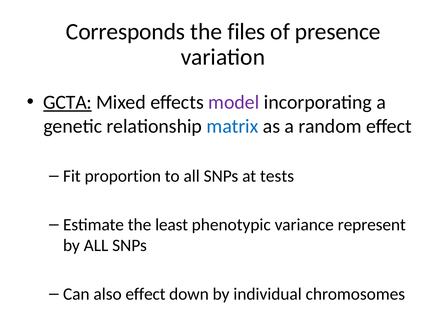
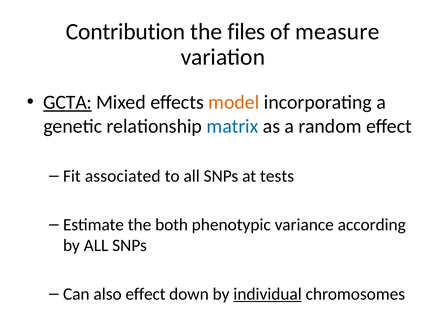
Corresponds: Corresponds -> Contribution (126, 32)
presence: presence -> measure (337, 32)
model colour: purple -> orange (234, 102)
proportion: proportion -> associated (123, 176)
least: least -> both (172, 224)
represent: represent -> according (372, 224)
individual underline: none -> present (268, 294)
